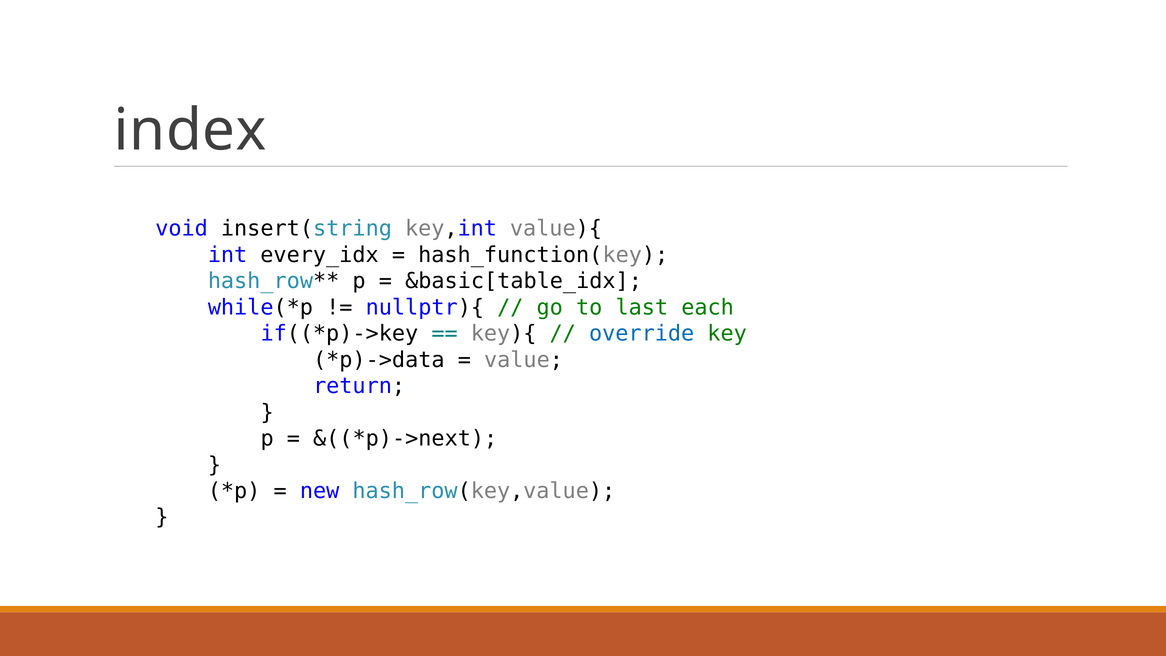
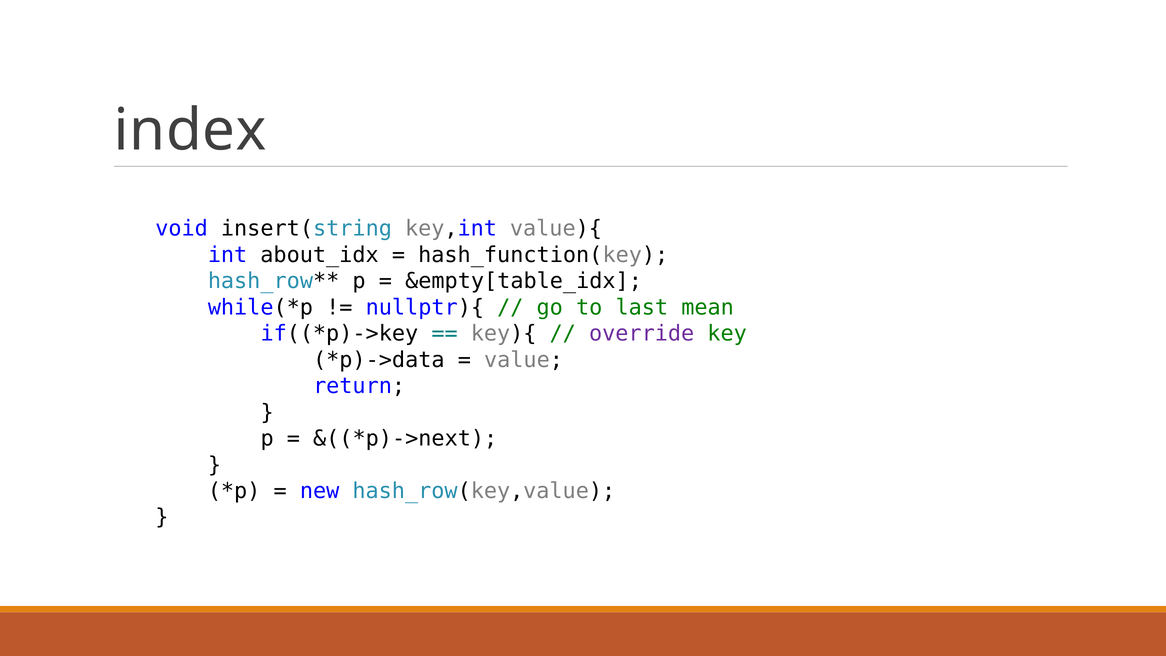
every_idx: every_idx -> about_idx (320, 255)
&basic[table_idx: &basic[table_idx -> &empty[table_idx (524, 281)
each: each -> mean (708, 307)
override colour: blue -> purple (642, 334)
